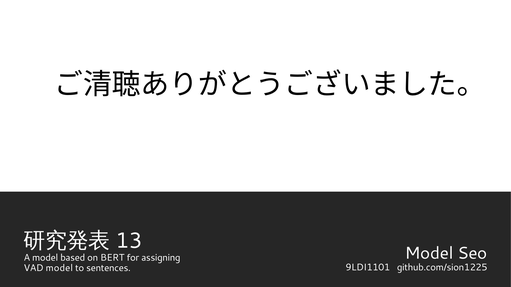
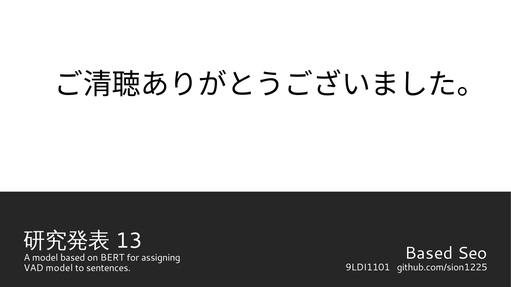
Model: Model -> Based (429, 253)
